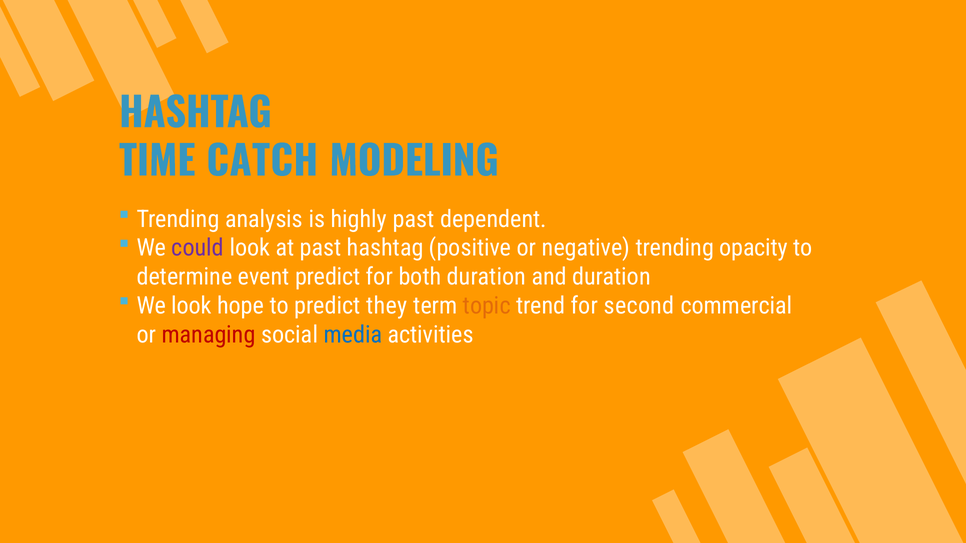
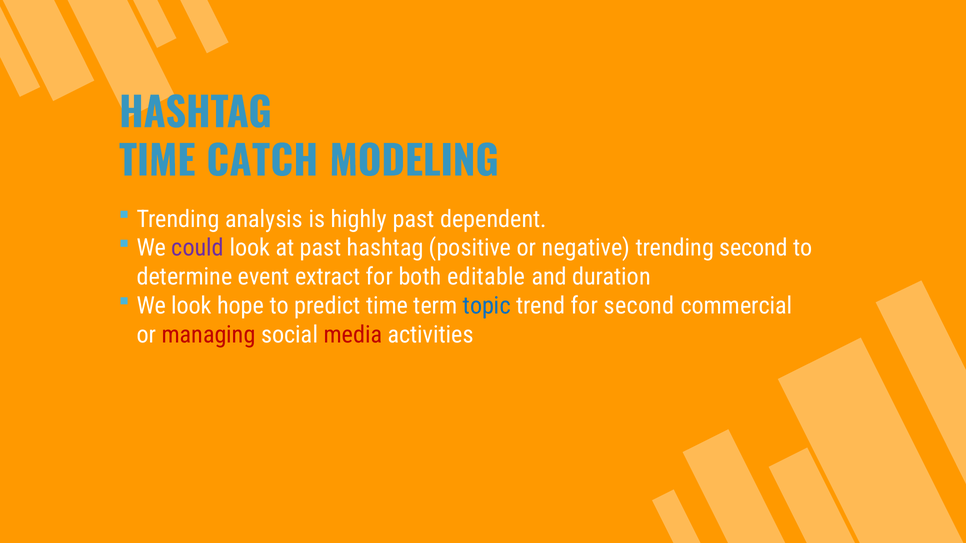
trending opacity: opacity -> second (754, 248)
event predict: predict -> extract (328, 277)
both duration: duration -> editable (486, 277)
predict they: they -> time (387, 306)
topic colour: orange -> blue (487, 306)
media colour: blue -> red (353, 335)
